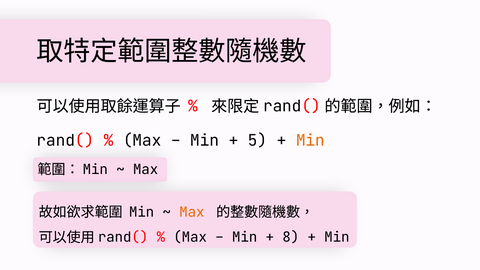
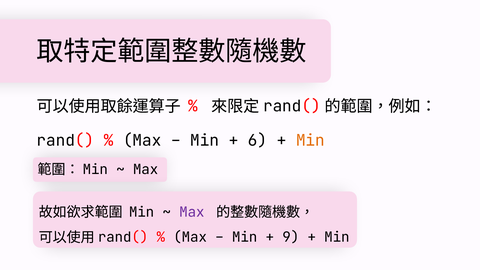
5: 5 -> 6 (258, 140)
Max colour: orange -> purple (192, 212)
8: 8 -> 9 (291, 237)
